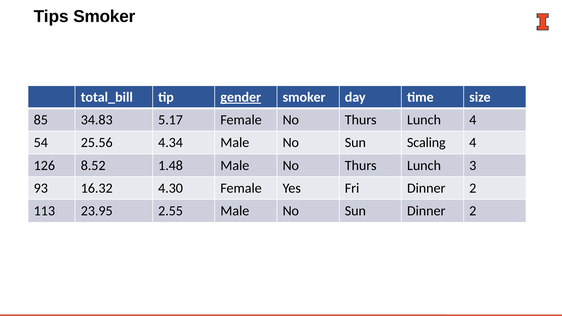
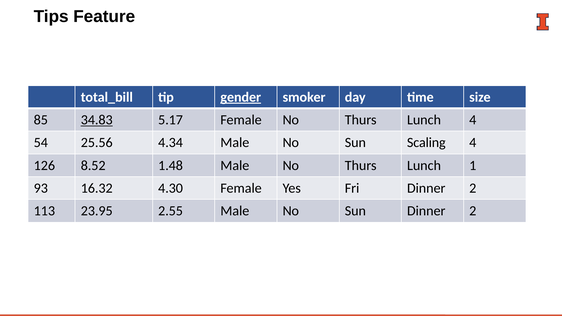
Tips Smoker: Smoker -> Feature (104, 17)
34.83 underline: none -> present (97, 120)
3: 3 -> 1 (473, 166)
